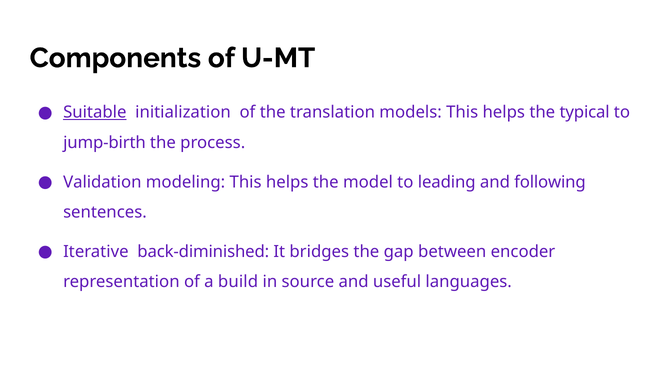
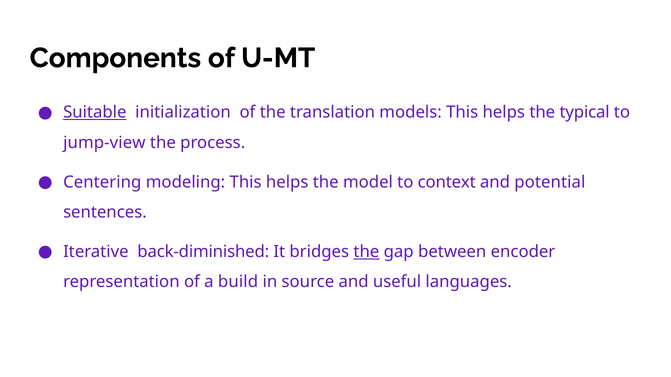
jump-birth: jump-birth -> jump-view (104, 143)
Validation: Validation -> Centering (102, 182)
leading: leading -> context (447, 182)
following: following -> potential (550, 182)
the underline: none -> present (366, 252)
